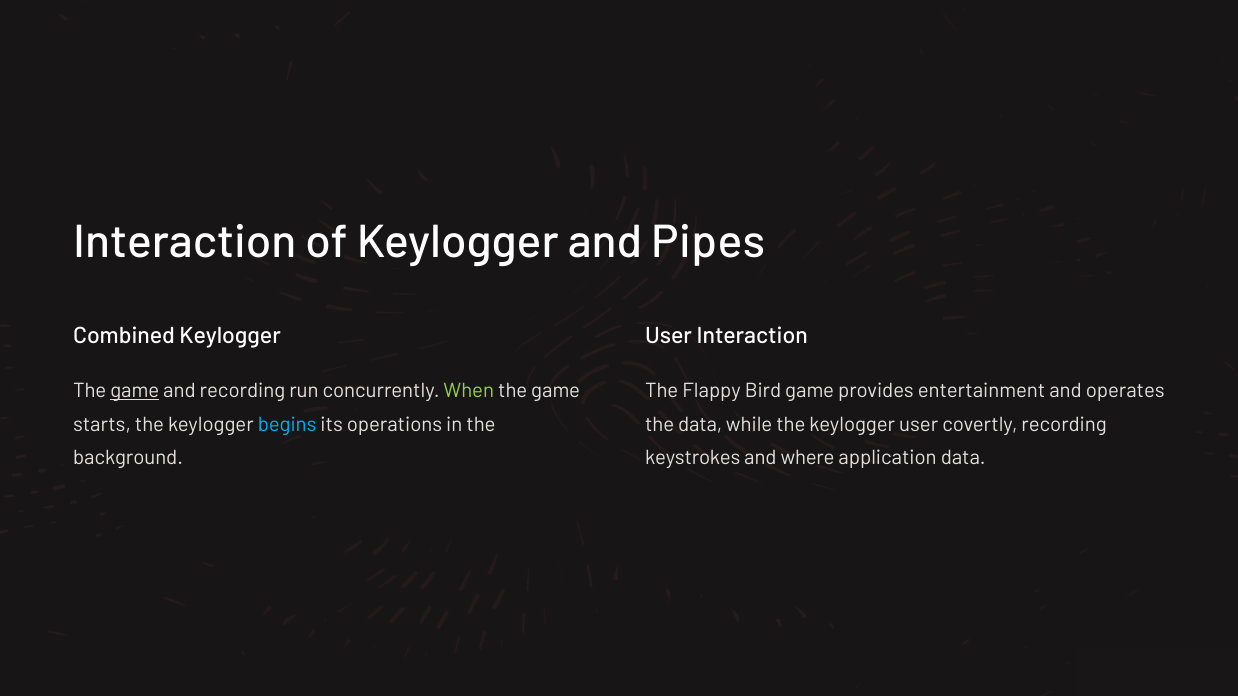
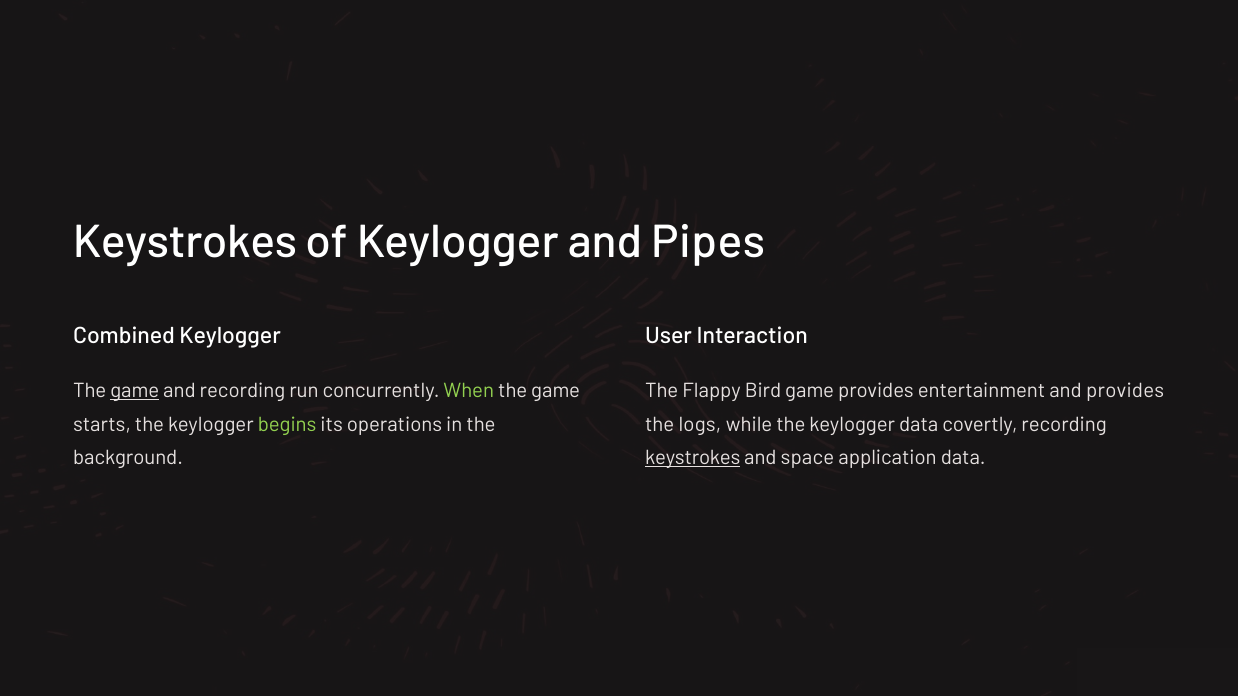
Interaction: Interaction -> Keystrokes (185, 242)
and operates: operates -> provides (1125, 391)
begins colour: light blue -> light green (287, 425)
the data: data -> logs (700, 425)
keylogger user: user -> data (919, 425)
keystrokes underline: none -> present (693, 458)
where: where -> space (807, 458)
